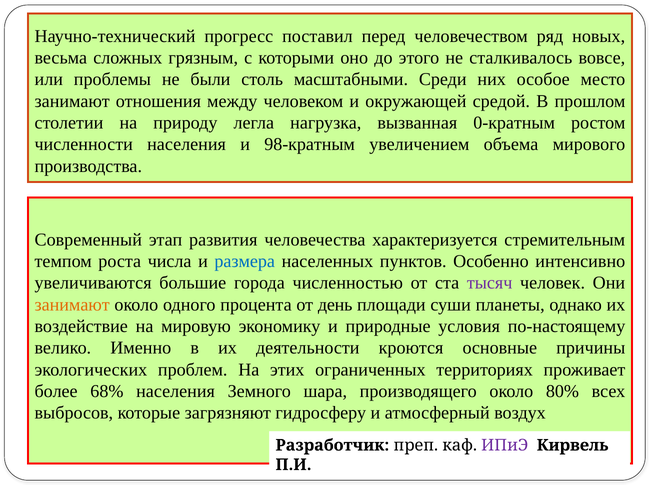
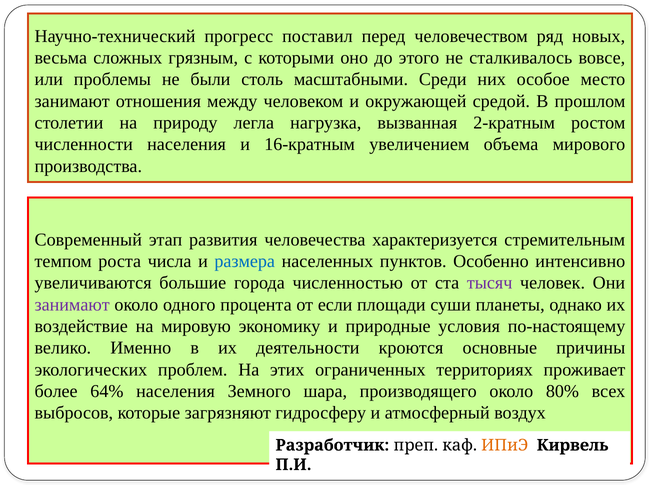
0-кратным: 0-кратным -> 2-кратным (514, 123)
98-кратным: 98-кратным -> 16-кратным (310, 145)
занимают colour: orange -> purple (72, 305)
день: день -> если (335, 305)
68%: 68% -> 64% (107, 392)
ИПиЭ colour: purple -> orange (505, 446)
